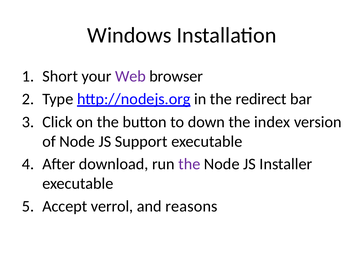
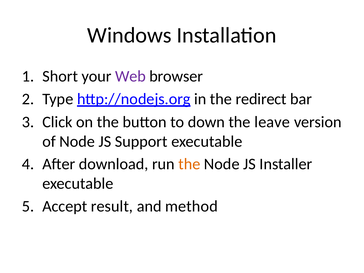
index: index -> leave (272, 122)
the colour: purple -> orange (189, 164)
verrol: verrol -> result (112, 206)
reasons: reasons -> method (191, 206)
